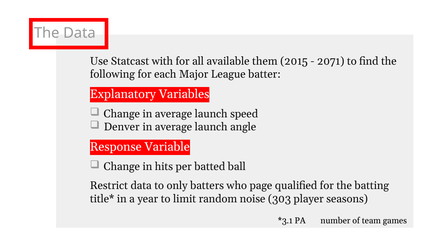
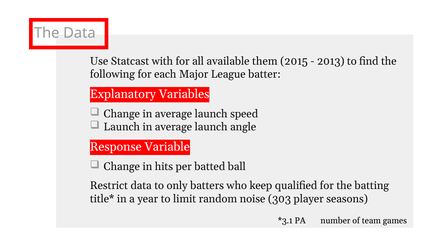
2071: 2071 -> 2013 (331, 61)
Denver: Denver -> Launch (122, 127)
page: page -> keep (261, 186)
